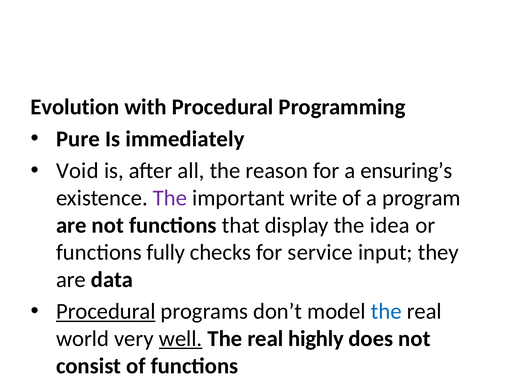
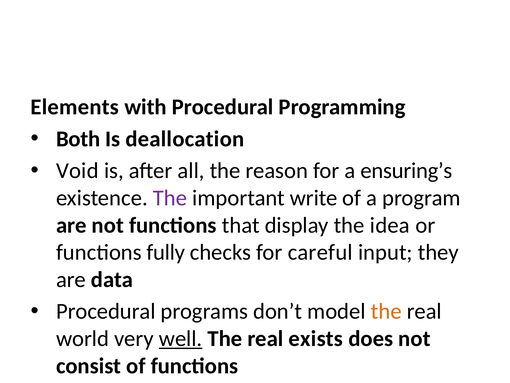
Evolution: Evolution -> Elements (75, 107)
Pure: Pure -> Both (78, 139)
immediately: immediately -> deallocation (185, 139)
service: service -> careful (320, 252)
Procedural underline: present -> none (106, 311)
the colour: blue -> orange (386, 311)
highly: highly -> exists (316, 338)
